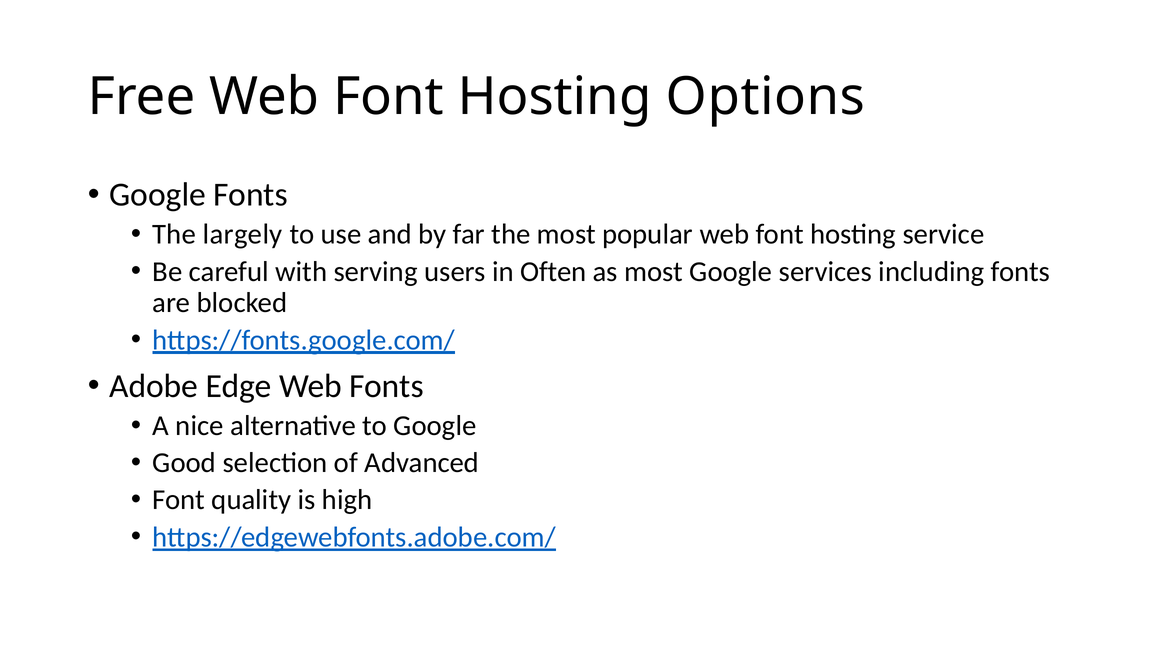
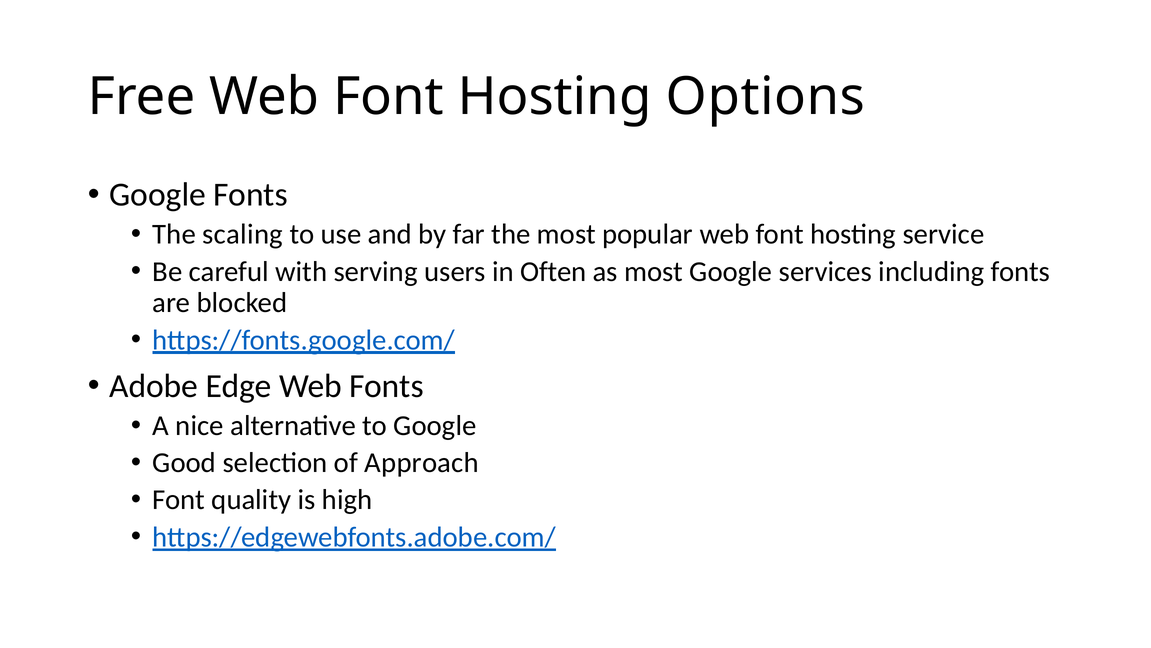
largely: largely -> scaling (243, 234)
Advanced: Advanced -> Approach (422, 462)
